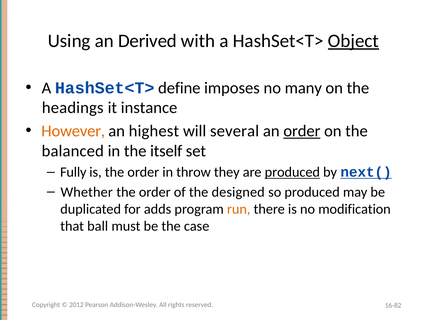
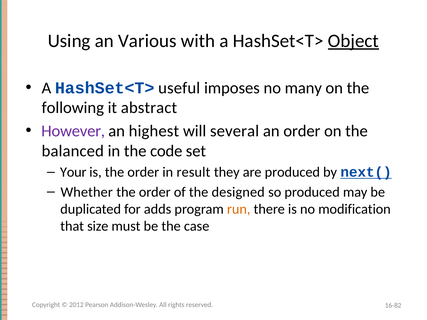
Derived: Derived -> Various (147, 41)
define: define -> useful (179, 88)
headings: headings -> following (73, 108)
instance: instance -> abstract (149, 108)
However colour: orange -> purple (73, 131)
order underline: present -> none (302, 131)
itself: itself -> code (166, 151)
Fully: Fully -> Your (73, 172)
throw: throw -> result (193, 172)
produced underline: present -> none (292, 172)
ball: ball -> size (98, 226)
